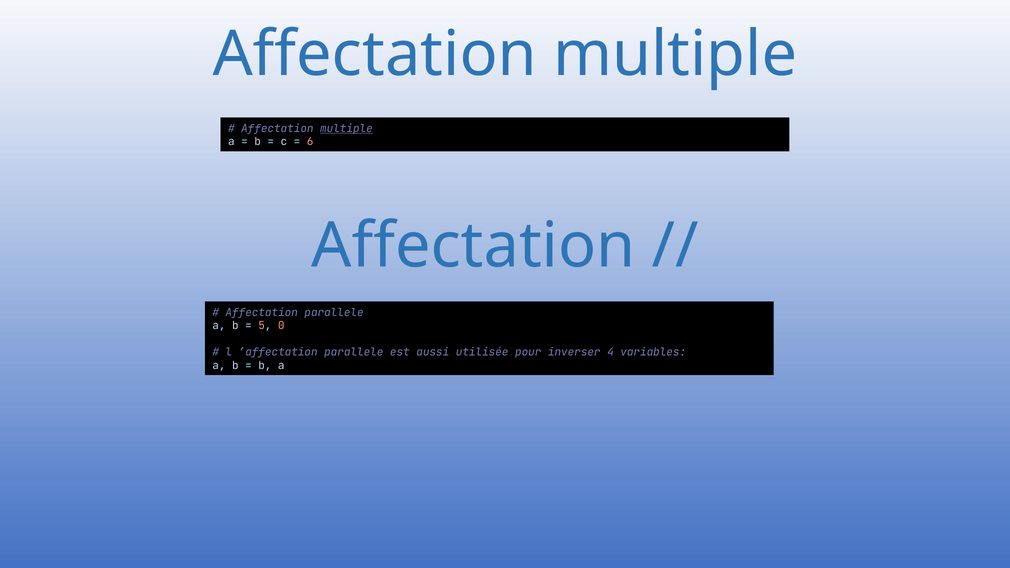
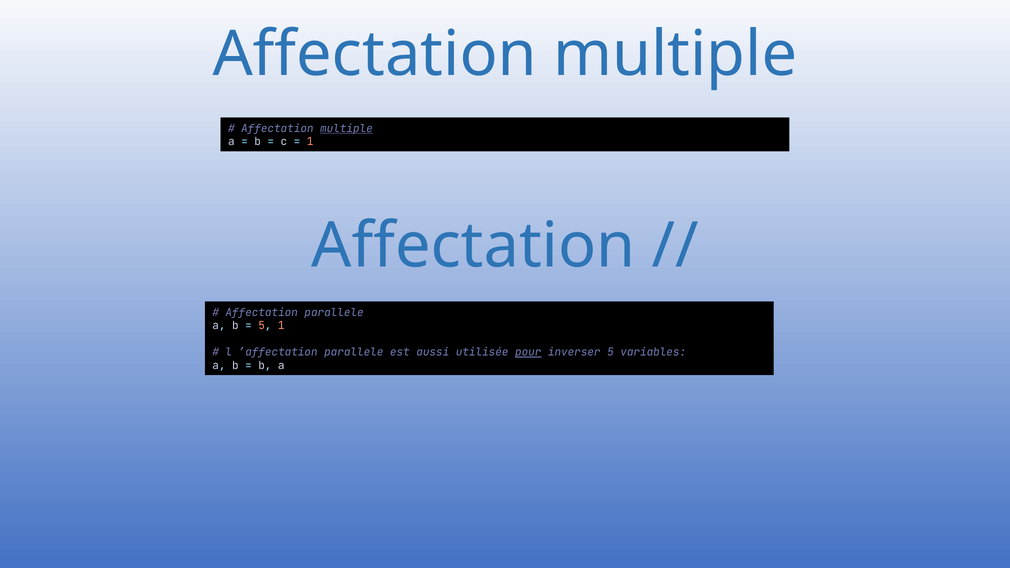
6: 6 -> 1 (310, 142)
5 0: 0 -> 1 (281, 326)
pour underline: none -> present (528, 352)
inverser 4: 4 -> 5 (610, 352)
